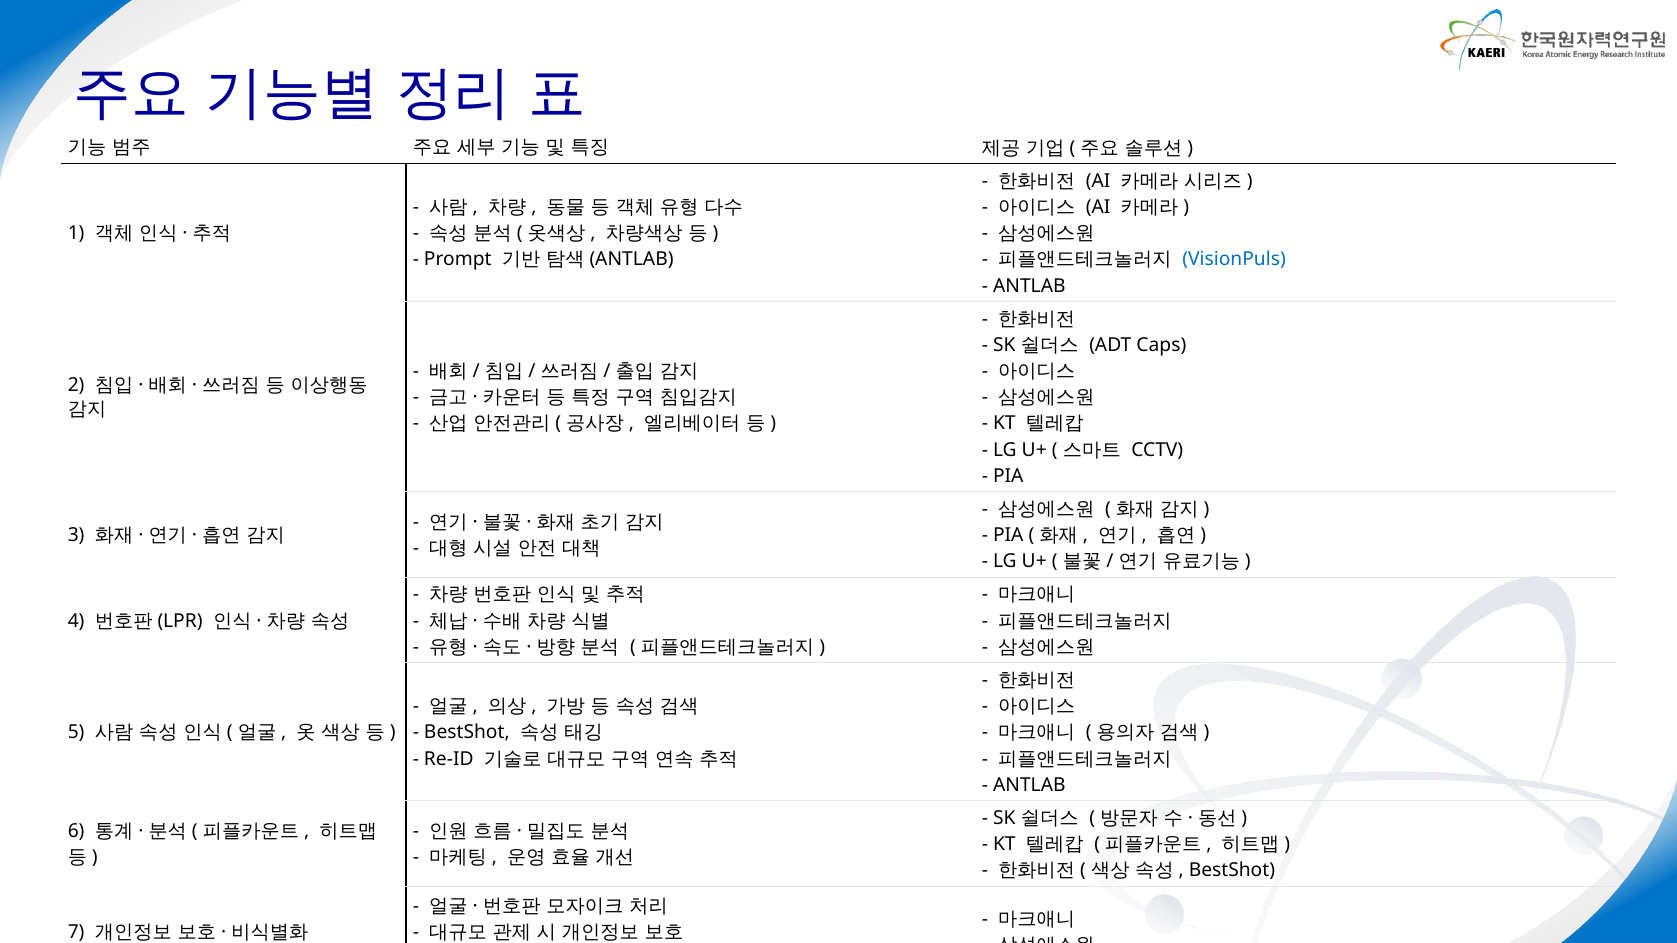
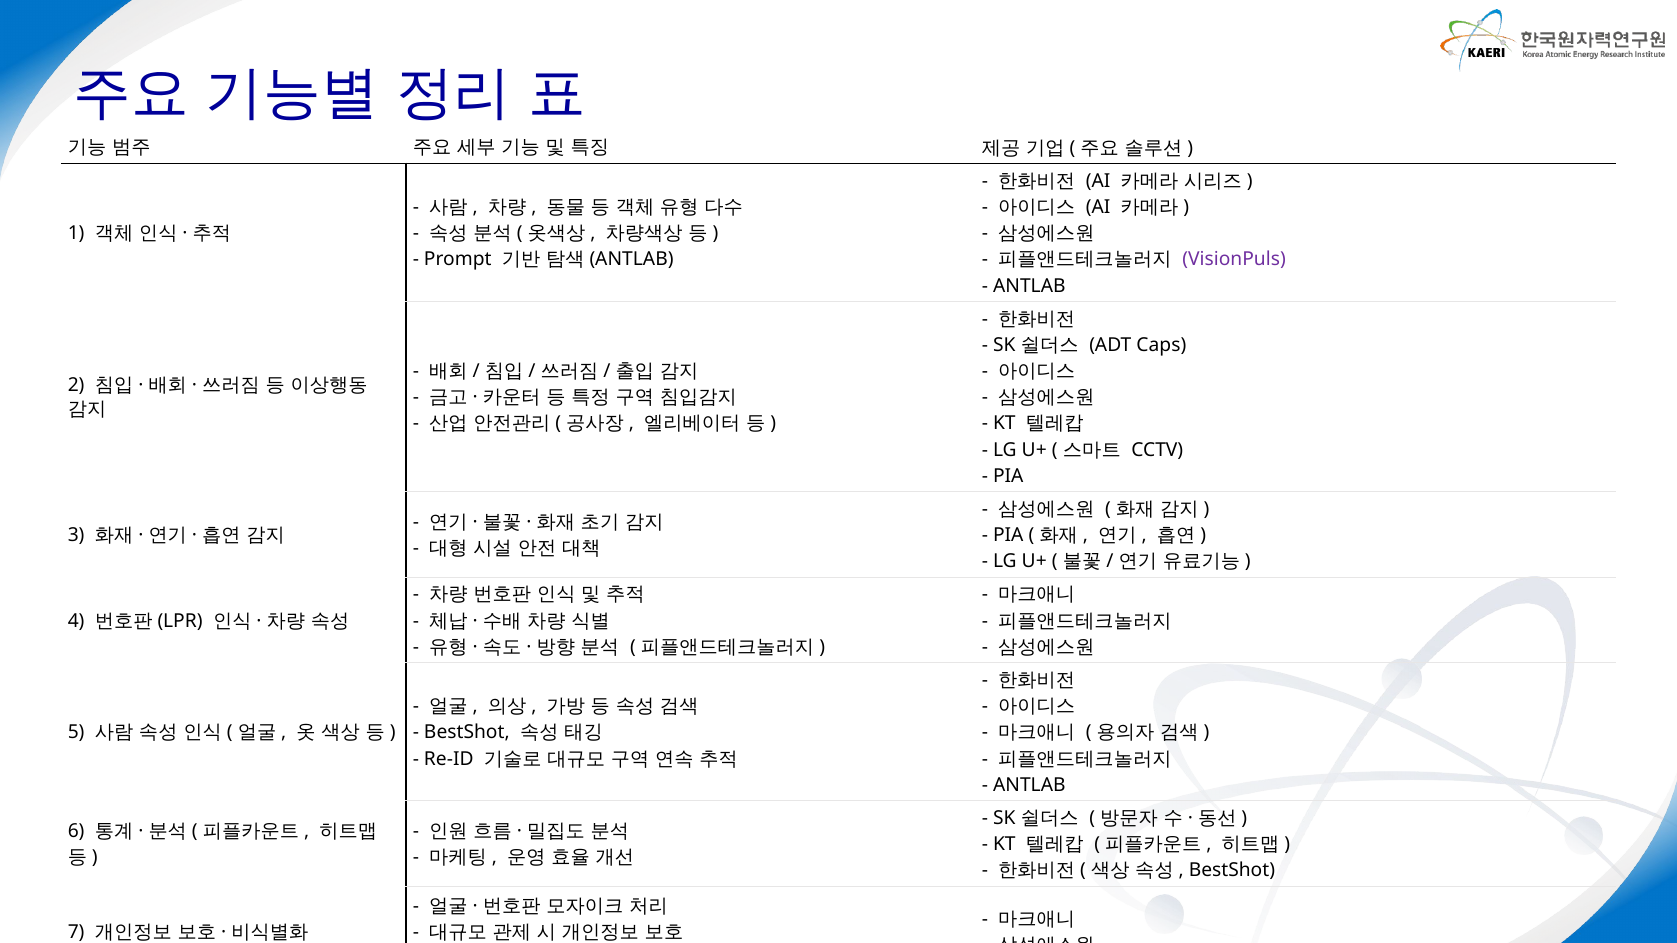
VisionPuls colour: blue -> purple (1234, 260)
